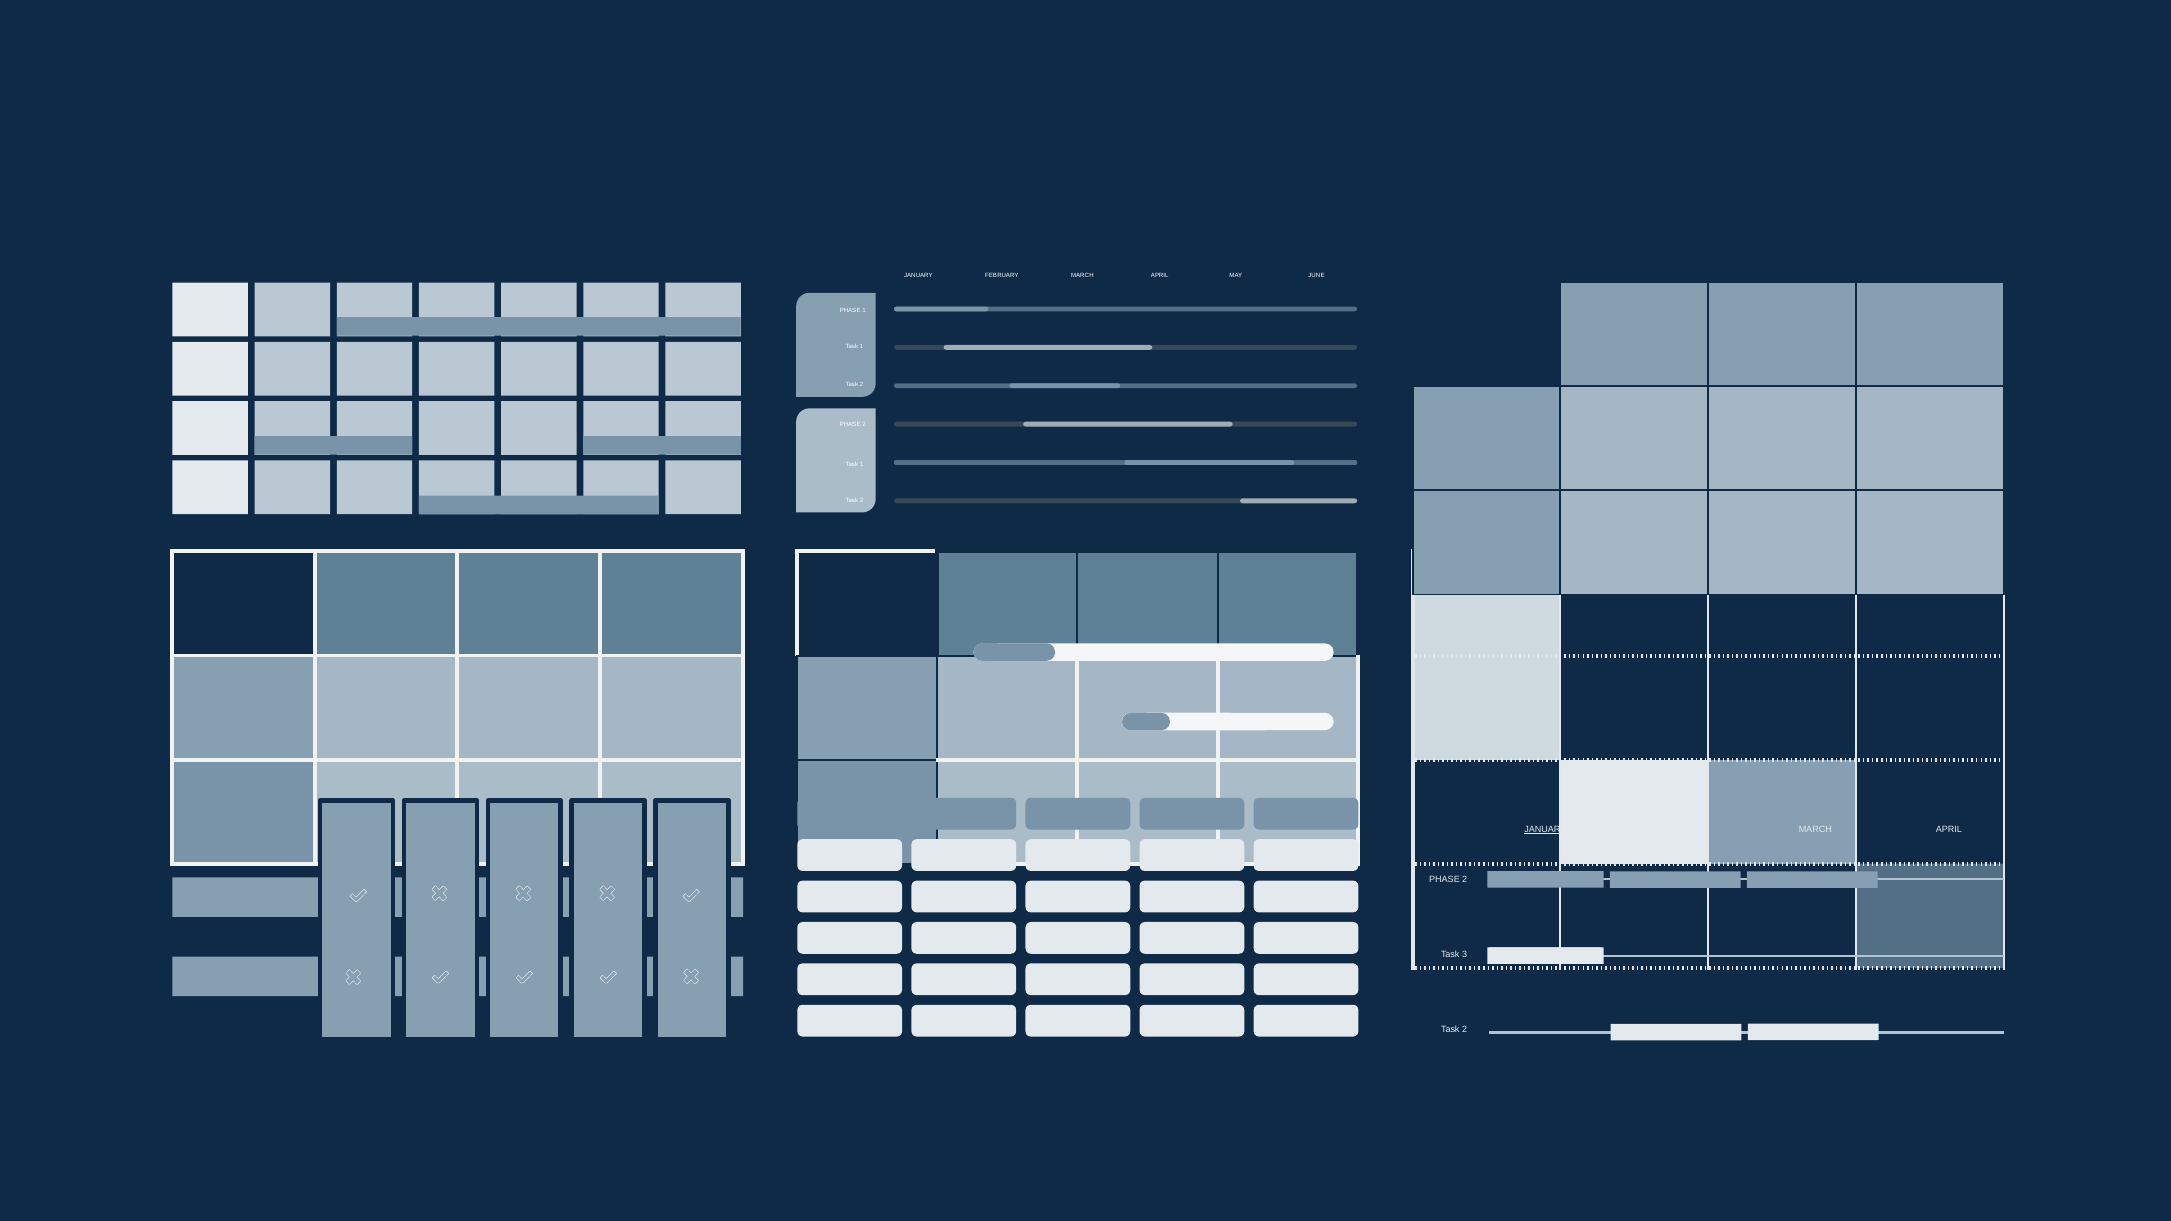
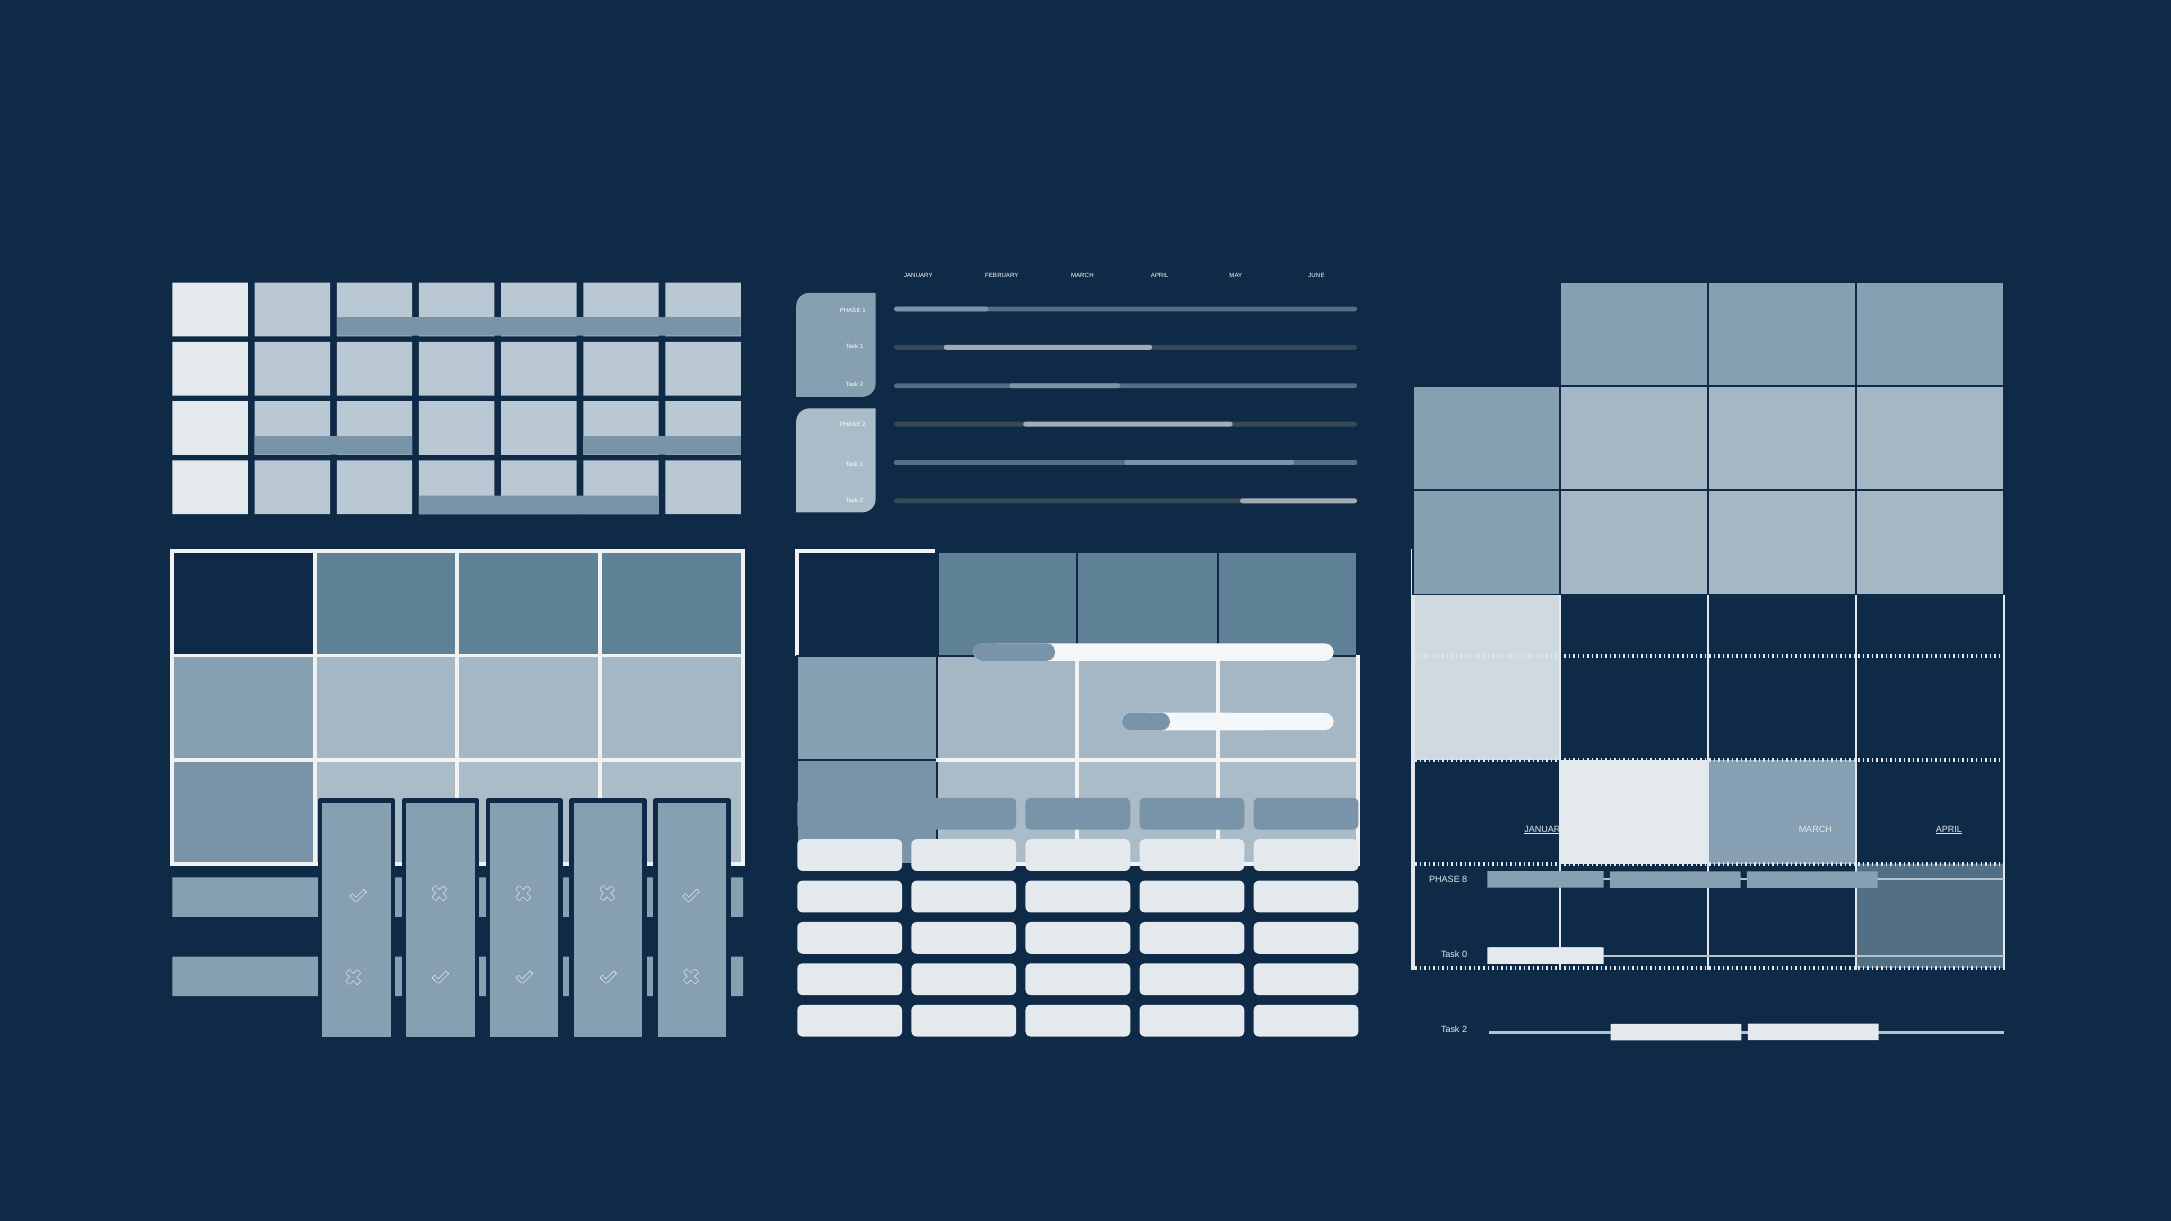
APRIL underline: none -> present (1949, 830)
2: 2 -> 8 (1465, 880)
3: 3 -> 0 (1465, 955)
